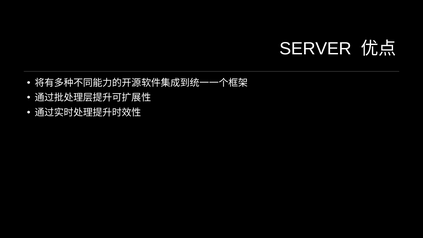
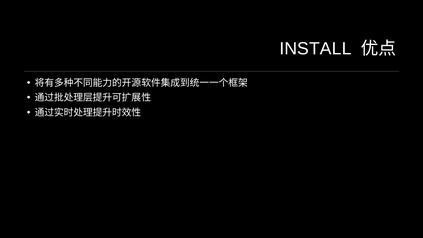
SERVER: SERVER -> INSTALL (315, 49)
